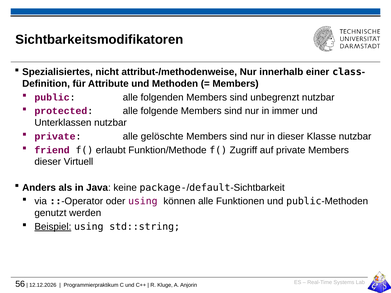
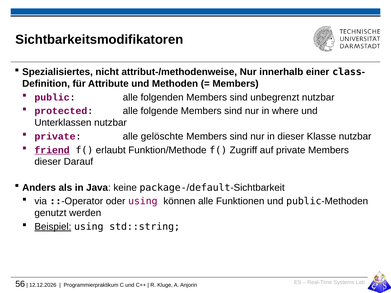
immer: immer -> where (285, 111)
friend underline: none -> present (52, 150)
Virtuell: Virtuell -> Darauf (78, 162)
